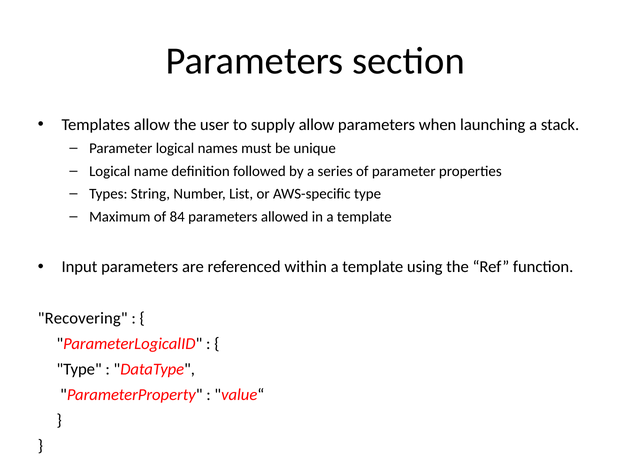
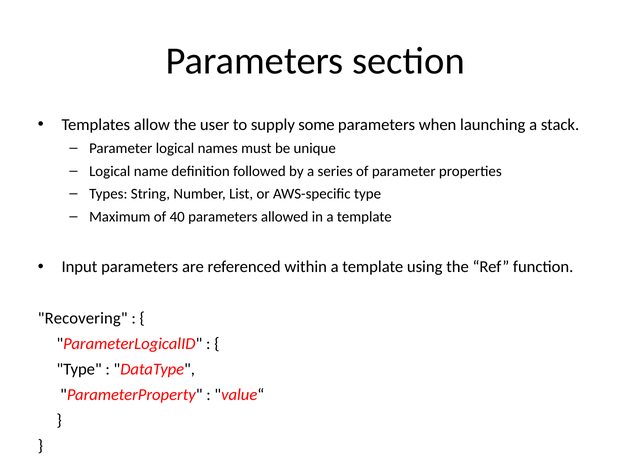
supply allow: allow -> some (316, 125)
84: 84 -> 40 (177, 217)
